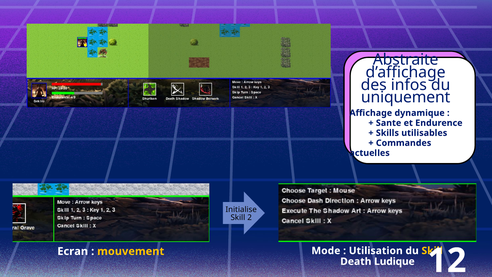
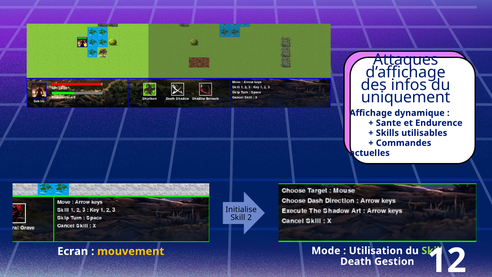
Abstraite: Abstraite -> Attaques (406, 60)
Skill colour: yellow -> light green (432, 251)
Ludique: Ludique -> Gestion (394, 261)
